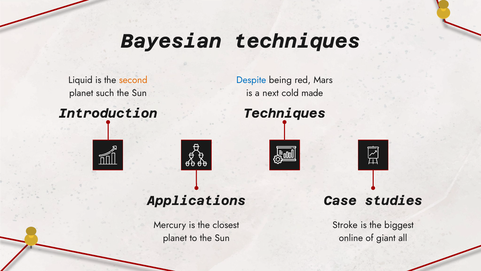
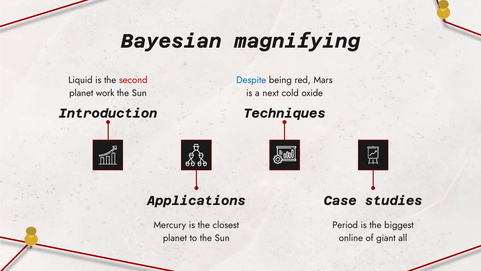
Bayesian techniques: techniques -> magnifying (297, 41)
second colour: orange -> red (133, 80)
such: such -> work (105, 93)
made: made -> oxide (312, 93)
Stroke: Stroke -> Period (345, 225)
